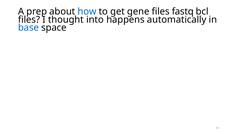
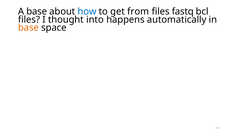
A prep: prep -> base (37, 11)
gene: gene -> from (138, 11)
base colour: blue -> orange (28, 28)
